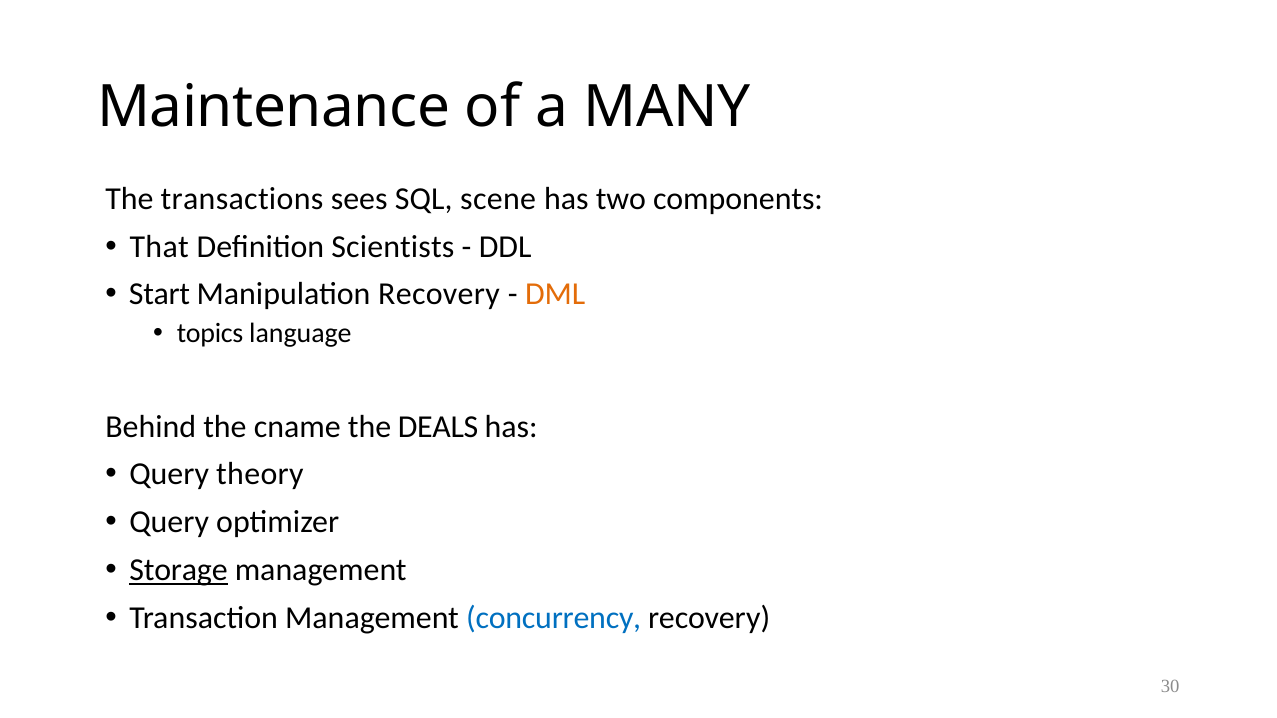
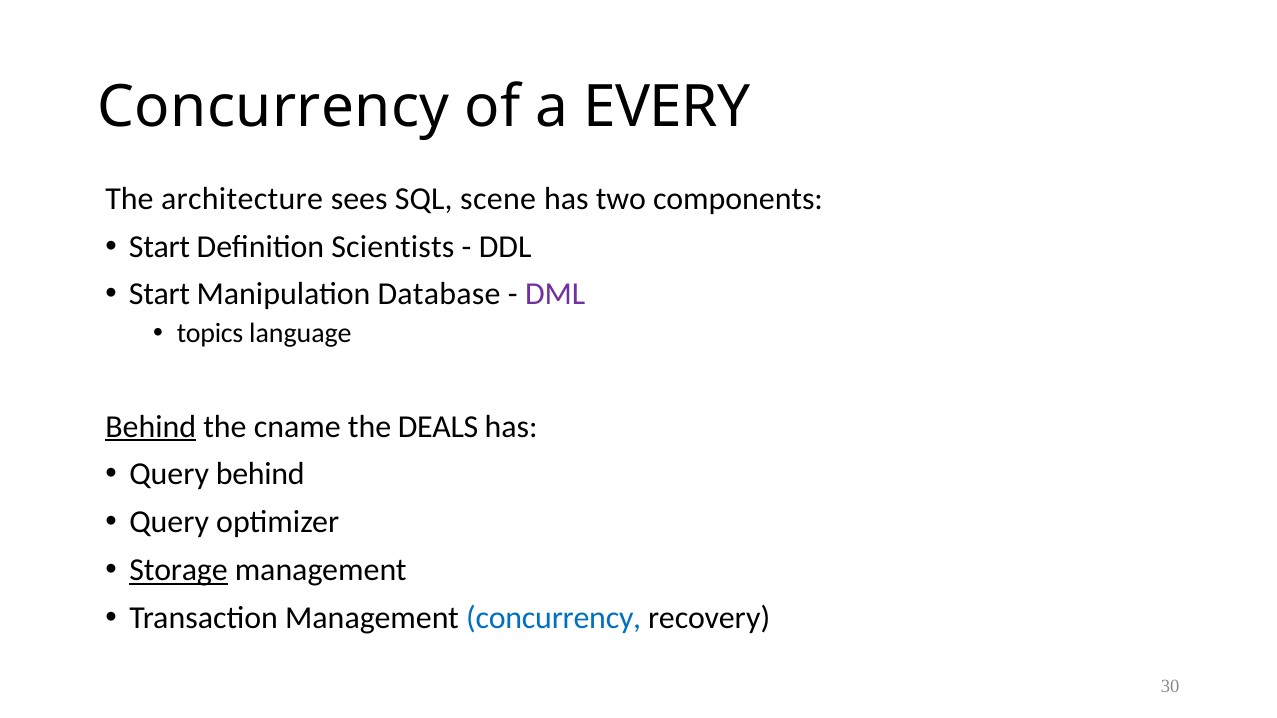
Maintenance: Maintenance -> Concurrency (273, 107)
MANY: MANY -> EVERY (667, 107)
transactions: transactions -> architecture (242, 199)
That: That -> Start (160, 247)
Manipulation Recovery: Recovery -> Database (439, 294)
DML colour: orange -> purple (555, 294)
Behind underline: none -> present (151, 427)
Query theory: theory -> behind (260, 475)
